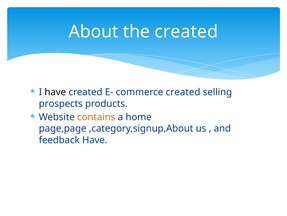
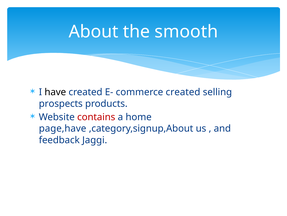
the created: created -> smooth (186, 32)
contains colour: orange -> red (96, 117)
page,page: page,page -> page,have (63, 128)
feedback Have: Have -> Jaggi (95, 140)
